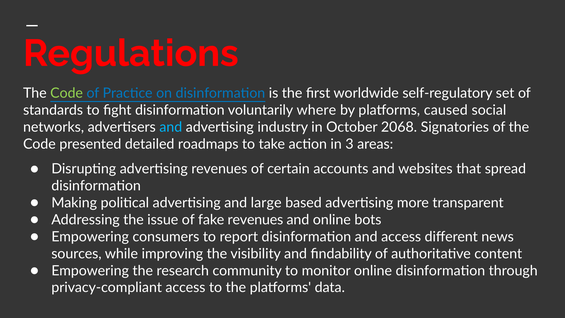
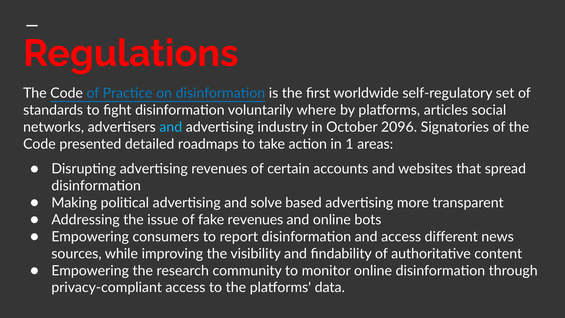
Code colour: light green -> white (67, 93)
caused: caused -> articles (446, 110)
2068: 2068 -> 2096 (399, 127)
3: 3 -> 1 (349, 144)
large: large -> solve (266, 203)
